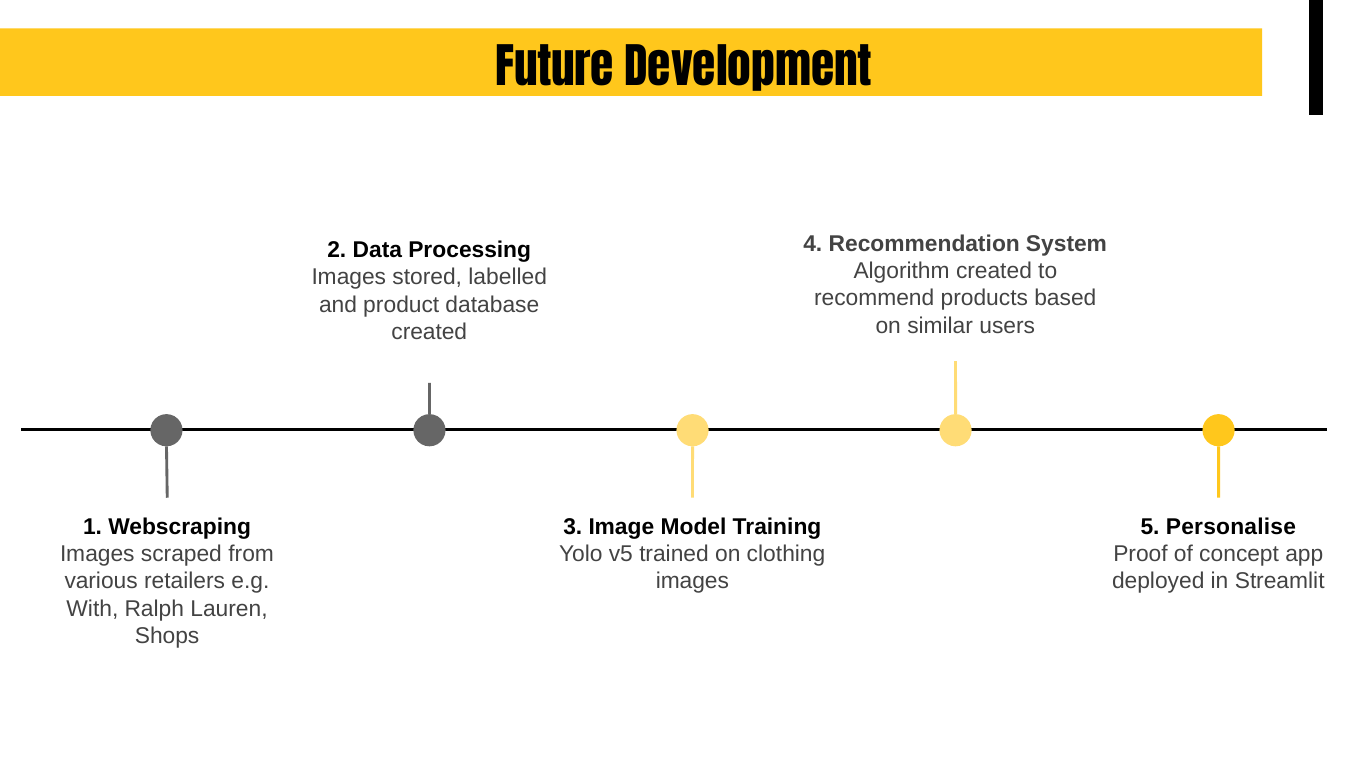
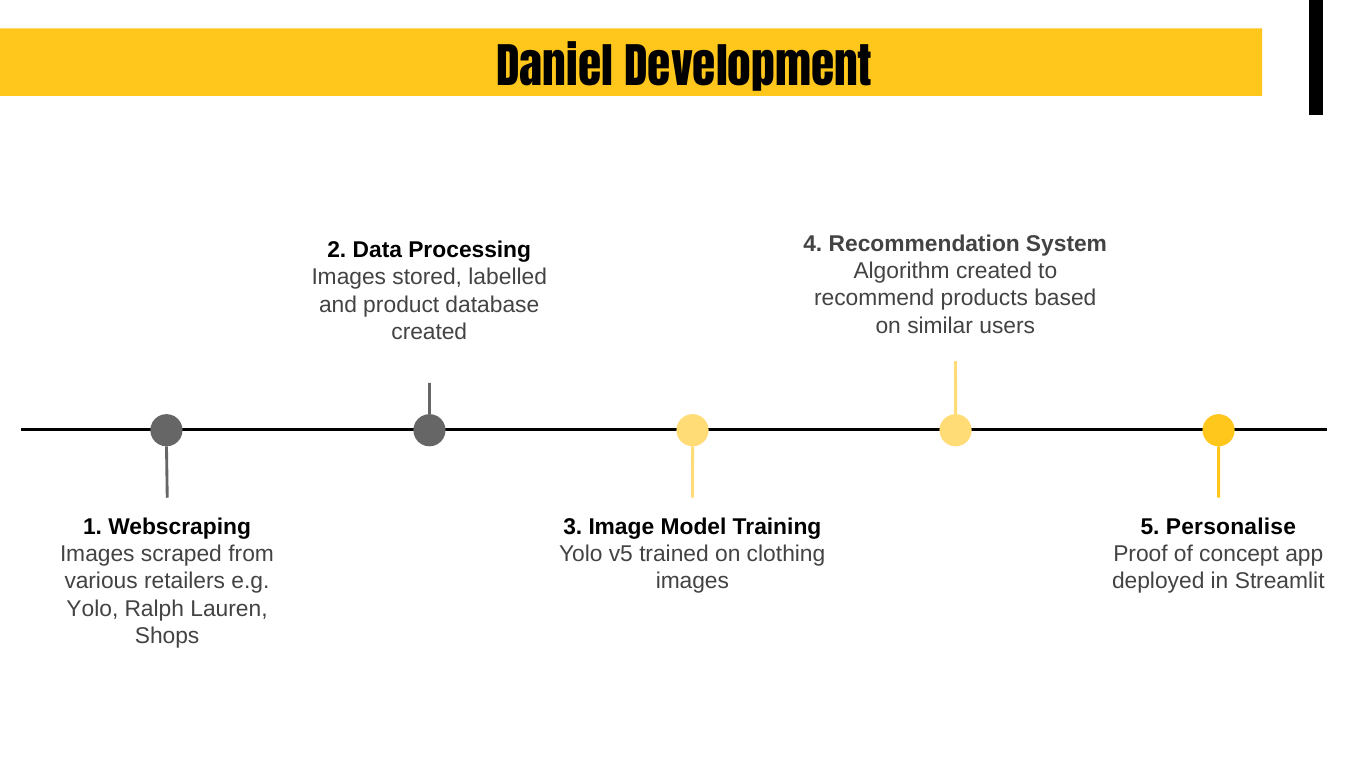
Future: Future -> Daniel (555, 70)
With: With -> Yolo (92, 609)
